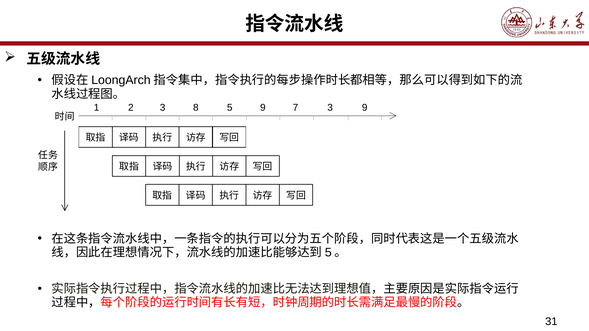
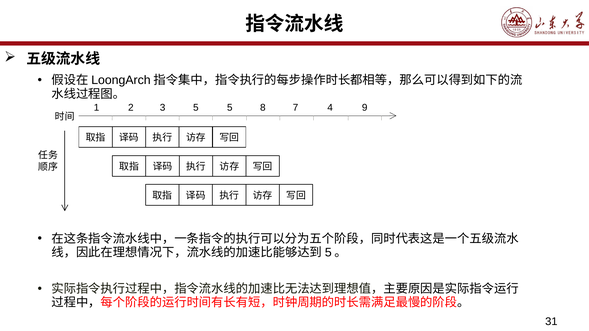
3 8: 8 -> 5 (196, 108)
5 9: 9 -> 8 (263, 108)
7 3: 3 -> 4 (330, 108)
